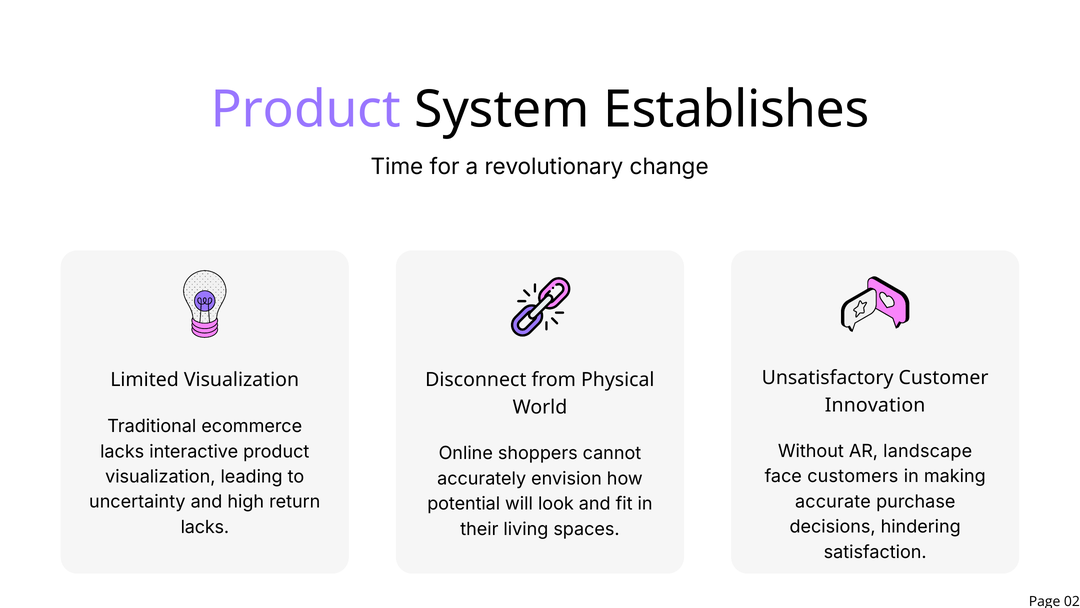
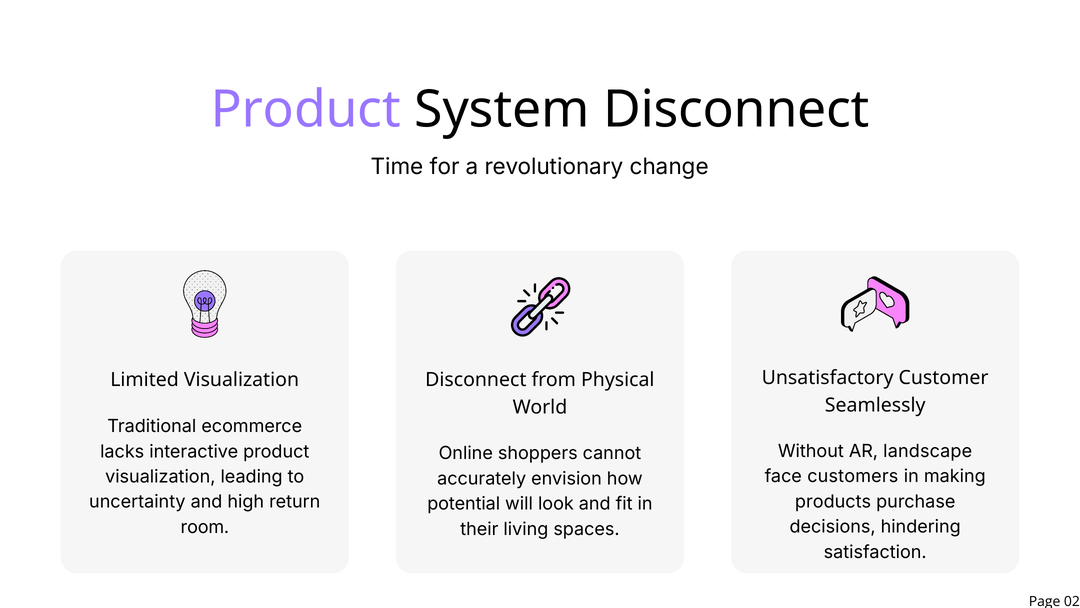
System Establishes: Establishes -> Disconnect (736, 109)
Innovation: Innovation -> Seamlessly (875, 405)
accurate: accurate -> products (833, 501)
lacks: lacks -> room (205, 527)
